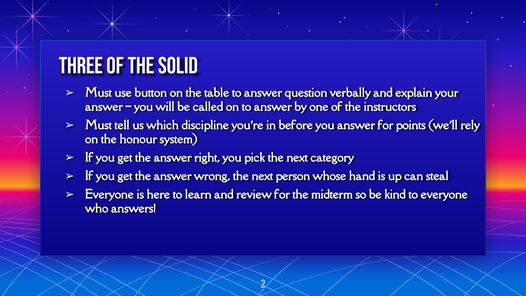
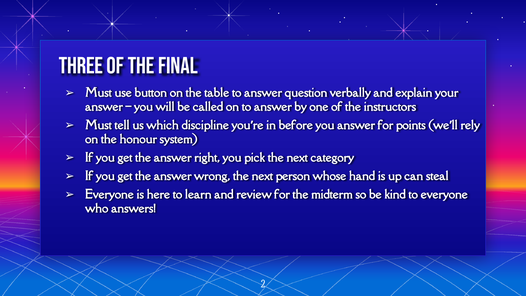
SOLID: SOLID -> FINAL (178, 66)
